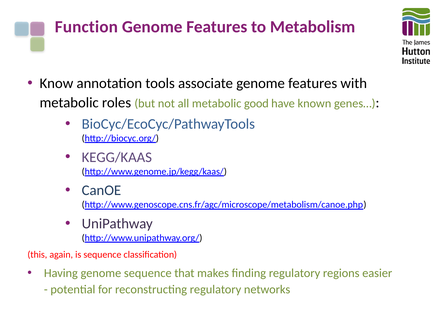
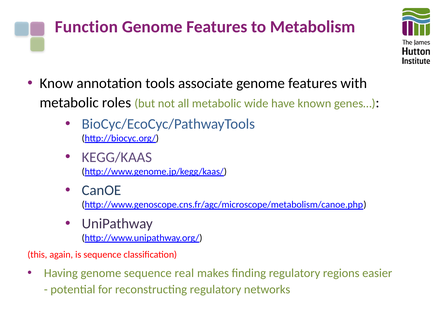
good: good -> wide (256, 104)
that: that -> real (184, 274)
